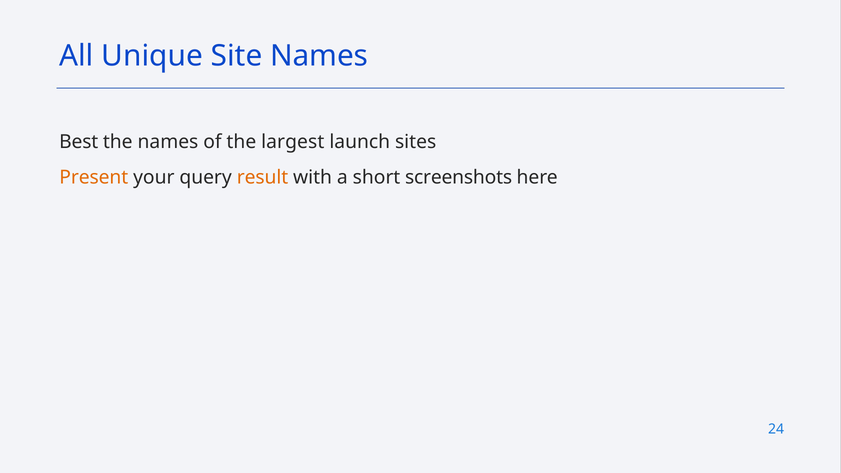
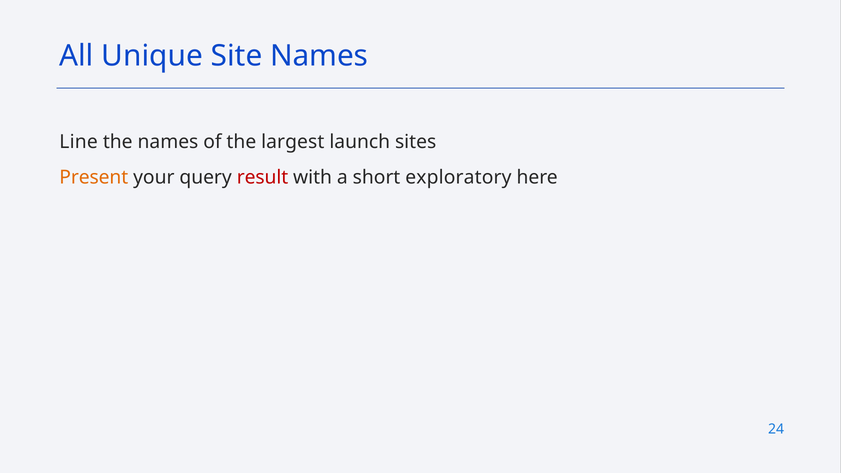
Best: Best -> Line (79, 142)
result colour: orange -> red (263, 177)
screenshots: screenshots -> exploratory (458, 177)
